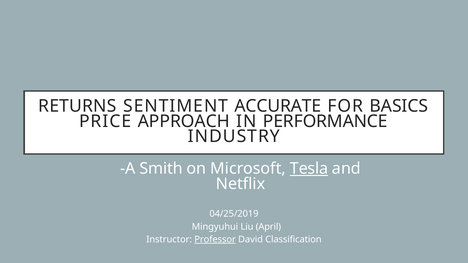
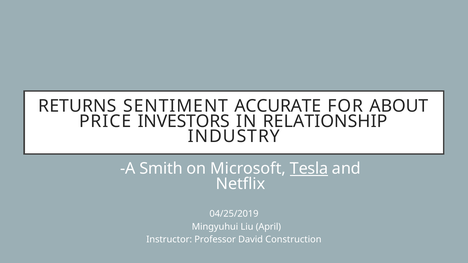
BASICS: BASICS -> ABOUT (399, 106)
APPROACH: APPROACH -> INVESTORS (184, 121)
PERFORMANCE: PERFORMANCE -> RELATIONSHIP (325, 121)
Professor underline: present -> none (215, 240)
Classification: Classification -> Construction (293, 240)
